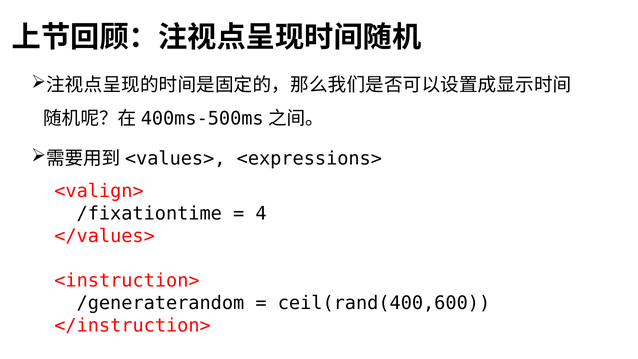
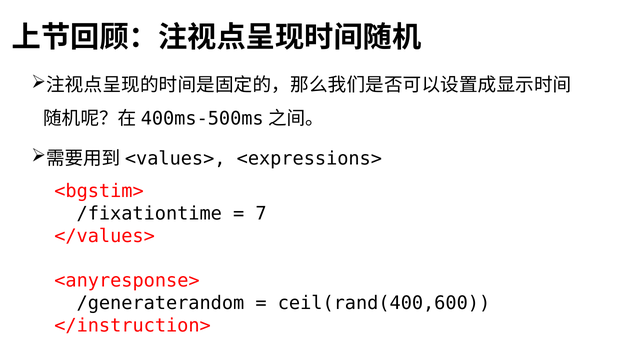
<valign>: <valign> -> <bgstim> (99, 191)
4: 4 -> 7 (261, 214)
<instruction>: <instruction> -> <anyresponse> (127, 281)
